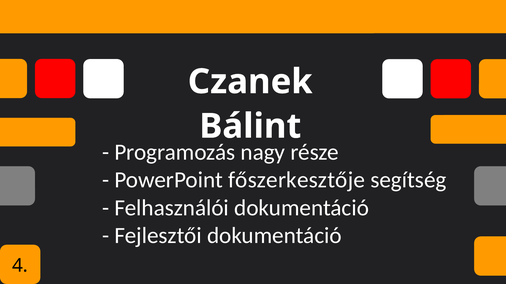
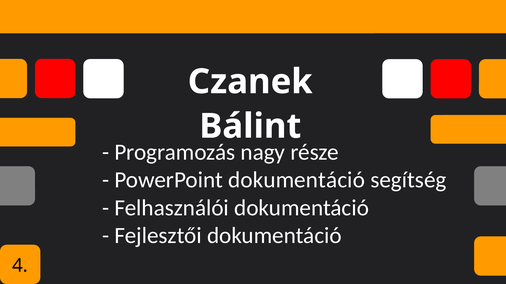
PowerPoint főszerkesztője: főszerkesztője -> dokumentáció (297, 180)
